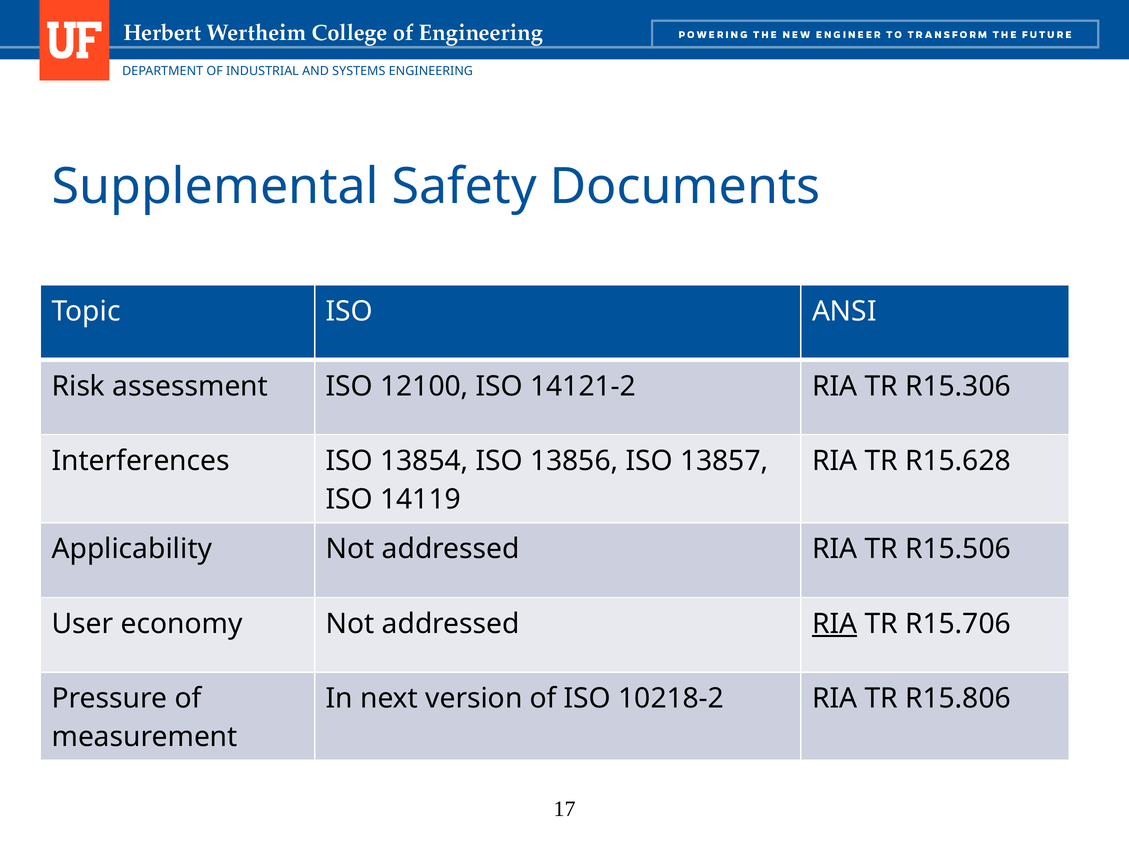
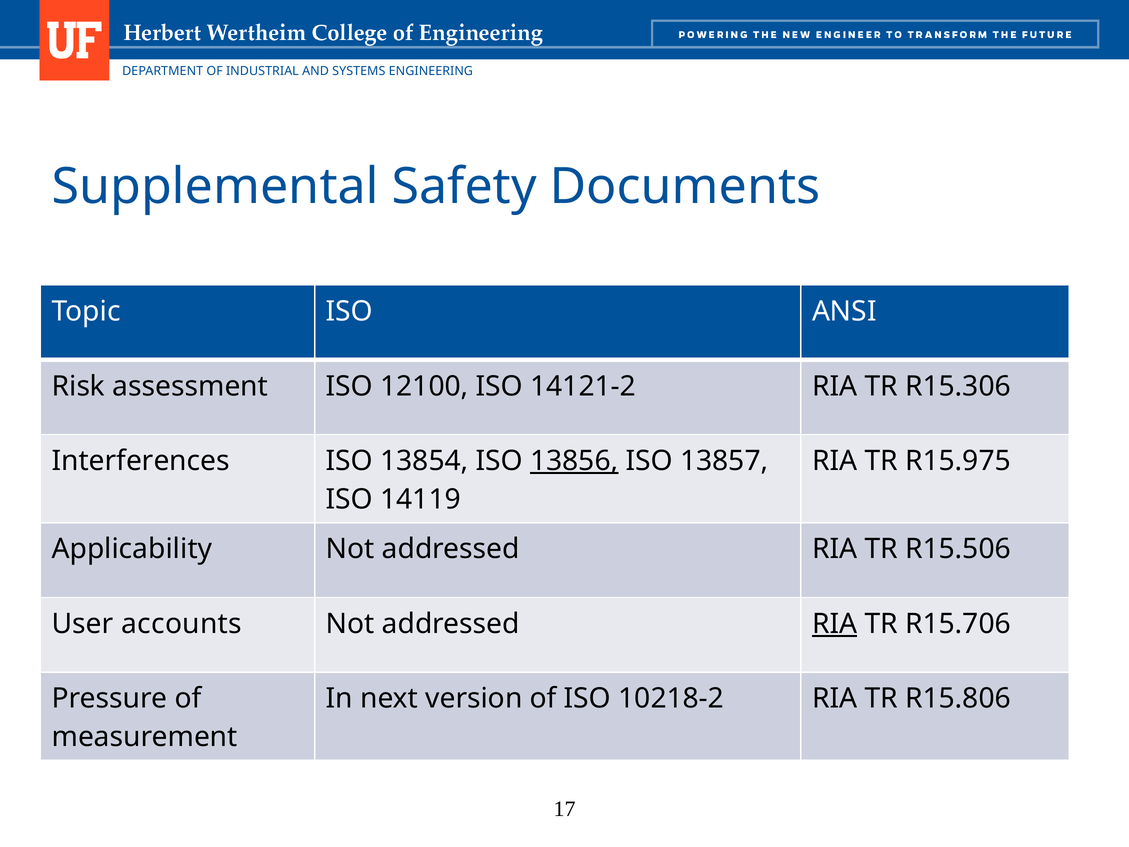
13856 underline: none -> present (574, 461)
R15.628: R15.628 -> R15.975 (958, 461)
economy: economy -> accounts (182, 624)
